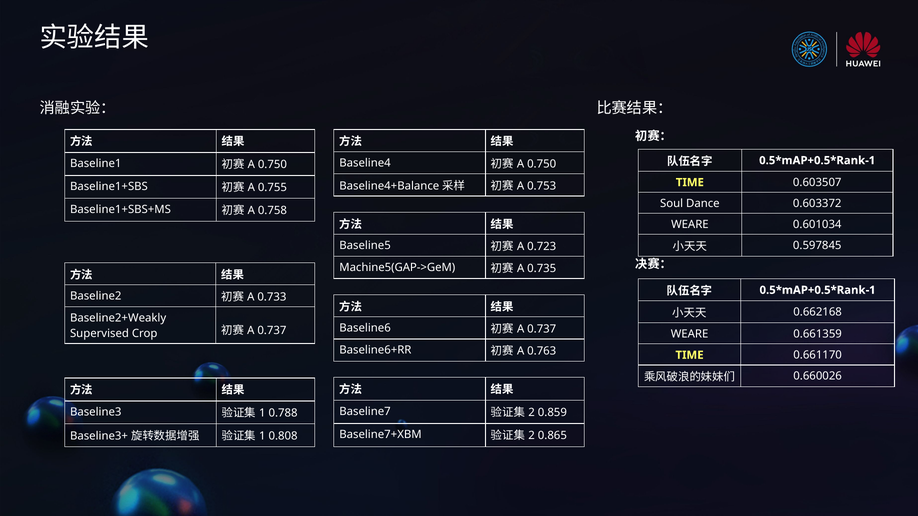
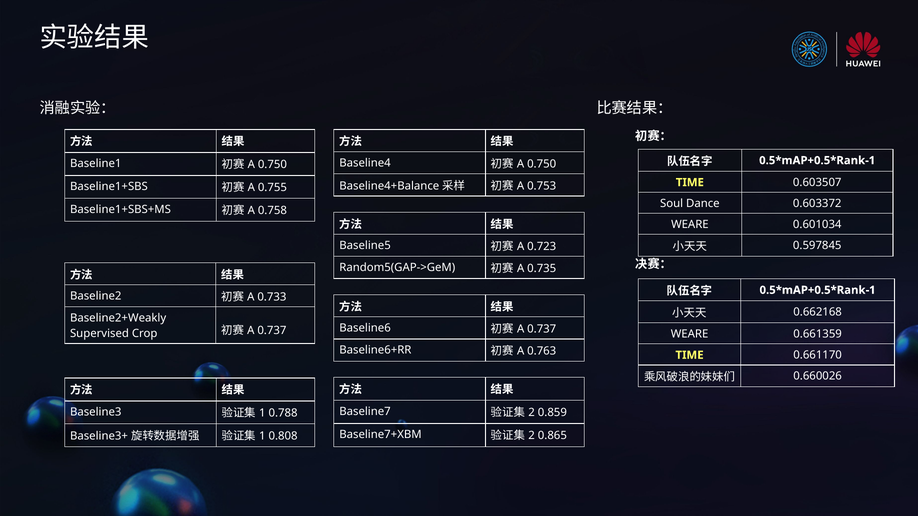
Machine5(GAP->GeM: Machine5(GAP->GeM -> Random5(GAP->GeM (397, 268)
